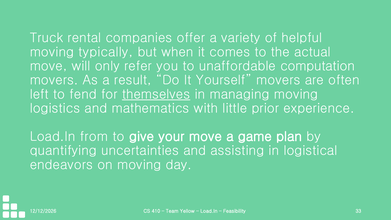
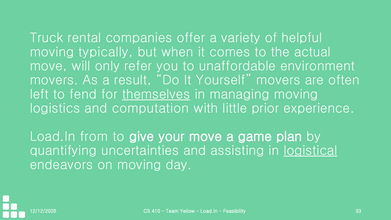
computation: computation -> environment (318, 66)
mathematics: mathematics -> computation (150, 108)
logistical underline: none -> present (310, 151)
